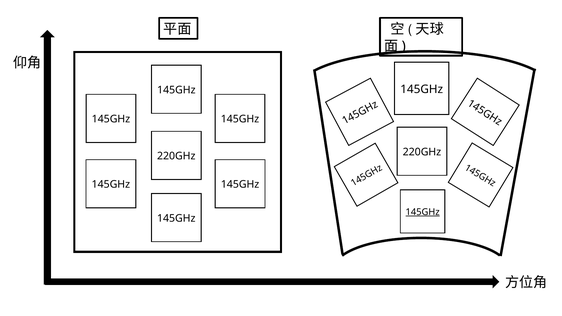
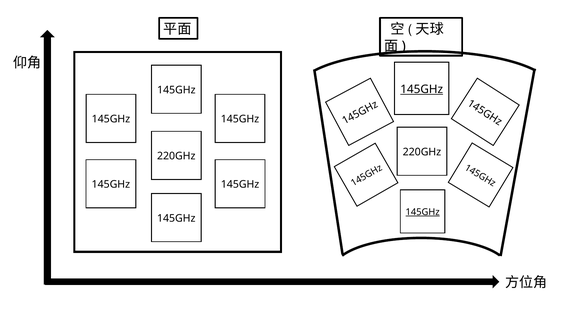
145GHz underline: none -> present (422, 89)
